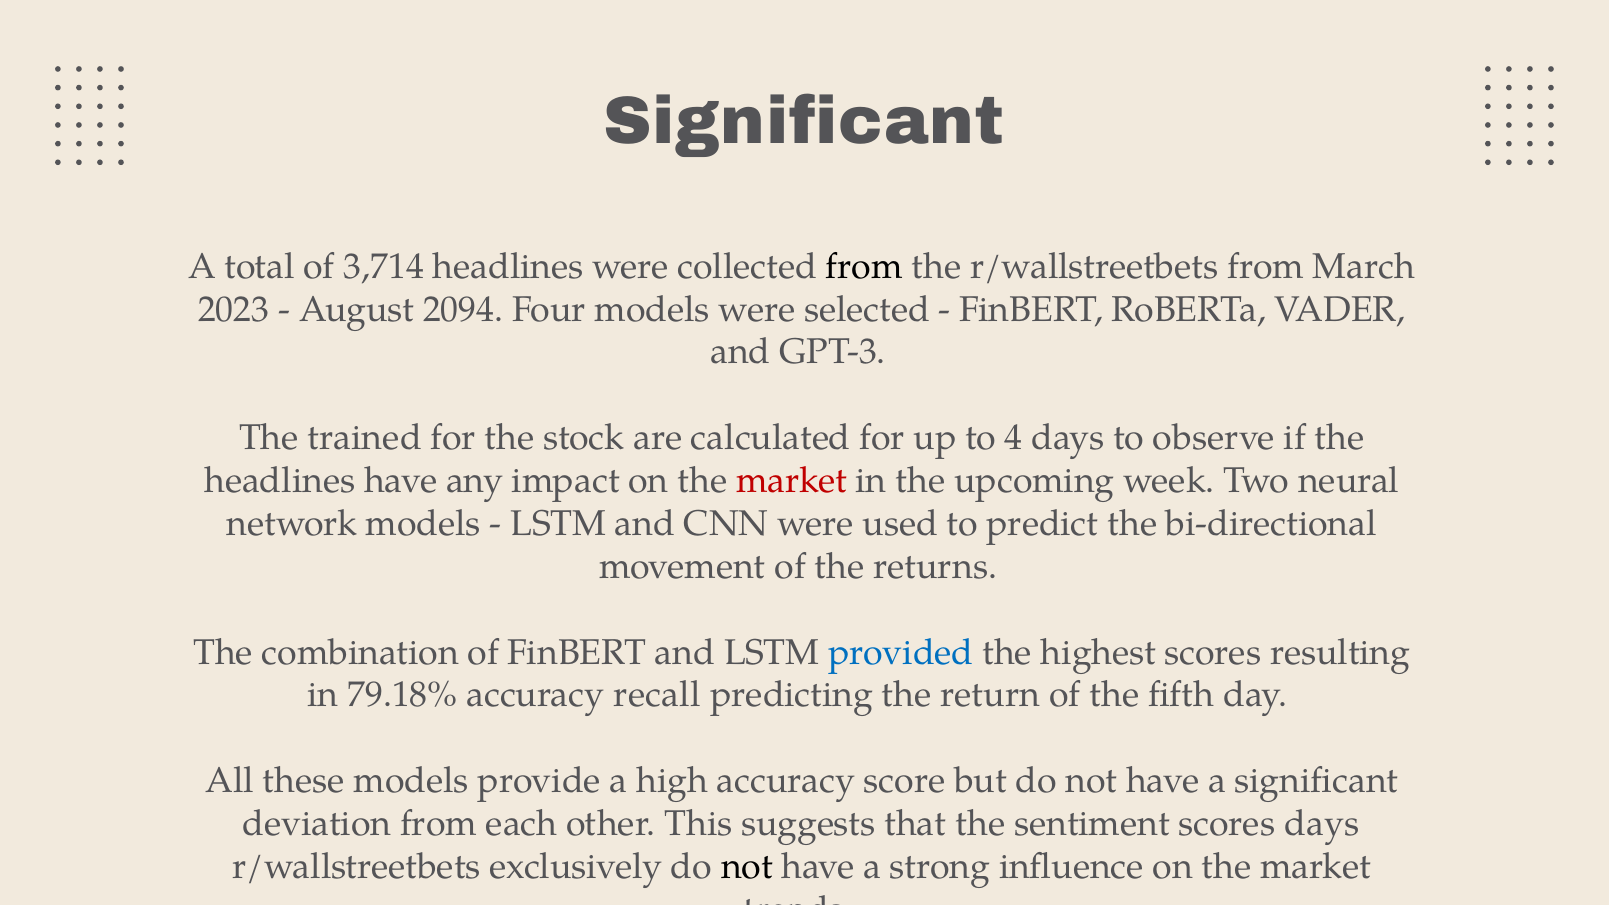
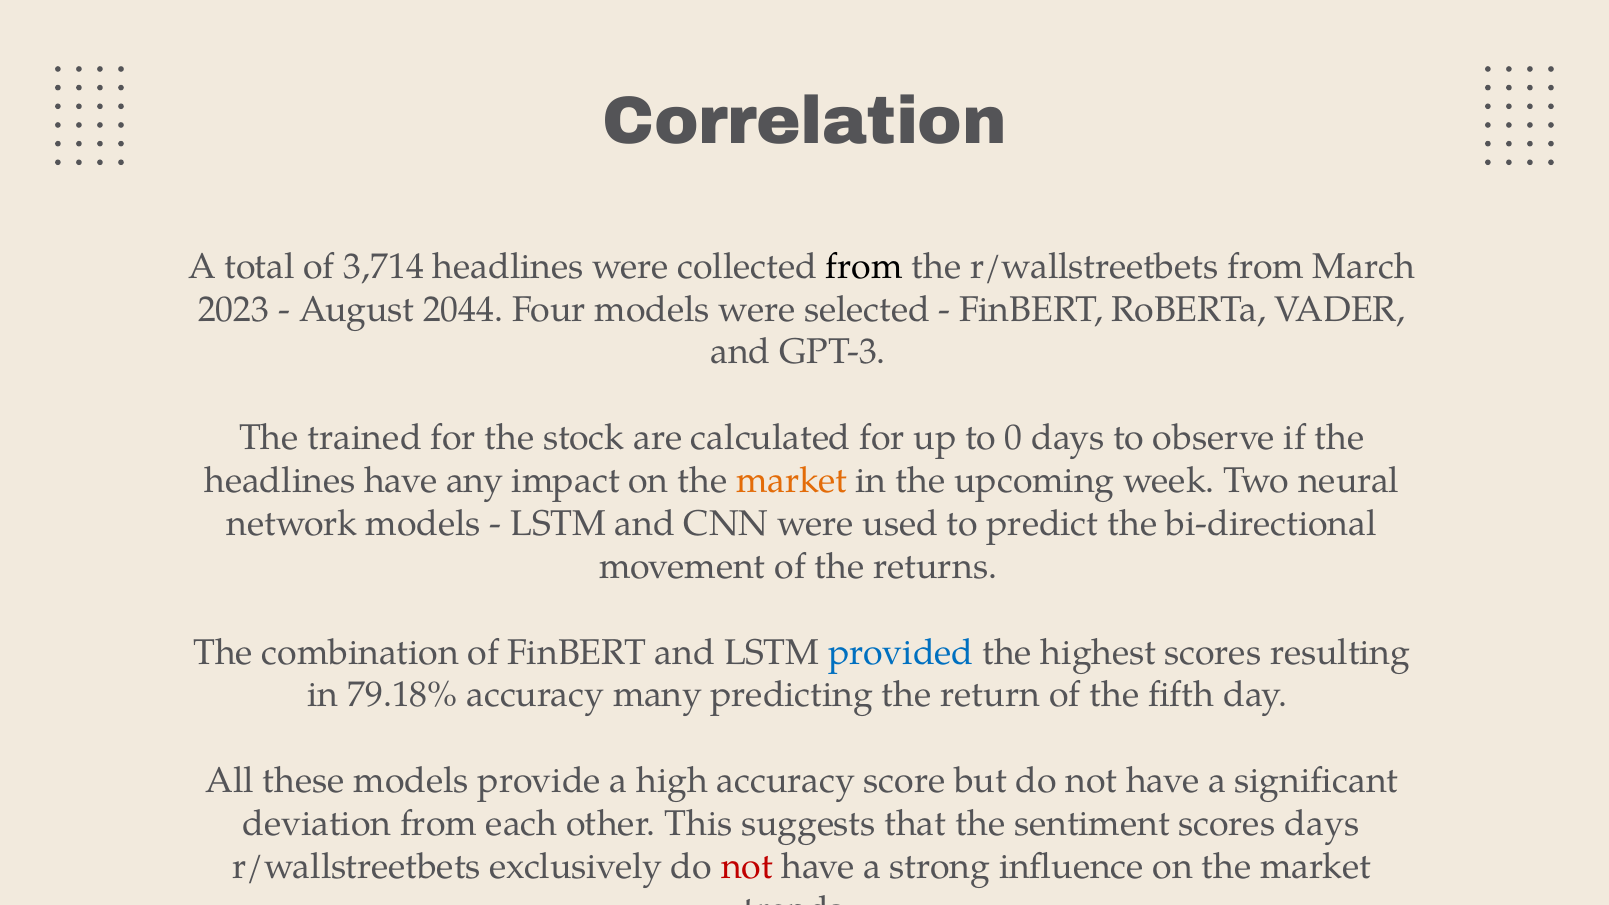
Significant: Significant -> Correlation (805, 121)
2094: 2094 -> 2044 (463, 309)
4: 4 -> 0 (1014, 438)
market colour: red -> orange (792, 481)
recall: recall -> many (658, 695)
not colour: black -> red (747, 867)
